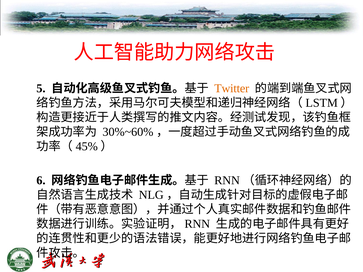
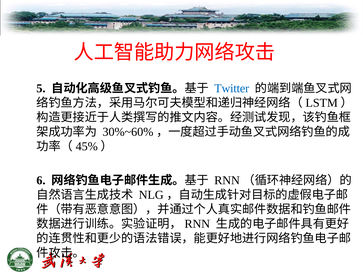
Twitter colour: orange -> blue (232, 89)
